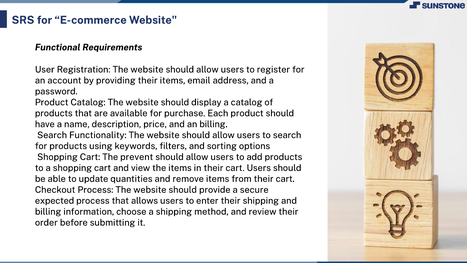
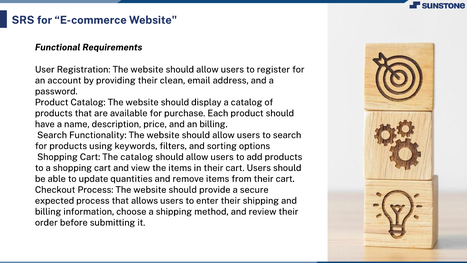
their items: items -> clean (173, 80)
The prevent: prevent -> catalog (137, 157)
